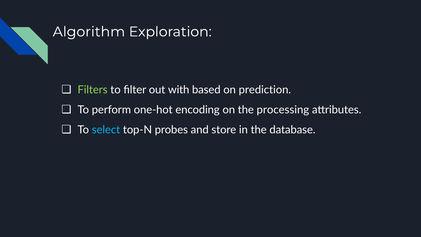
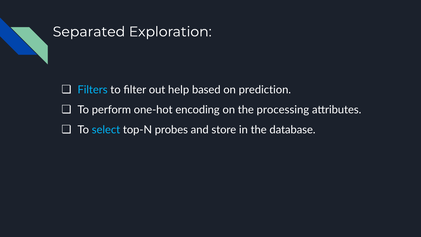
Algorithm: Algorithm -> Separated (89, 32)
Filters colour: light green -> light blue (93, 90)
with: with -> help (179, 90)
